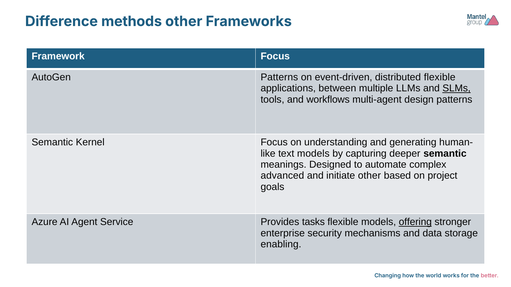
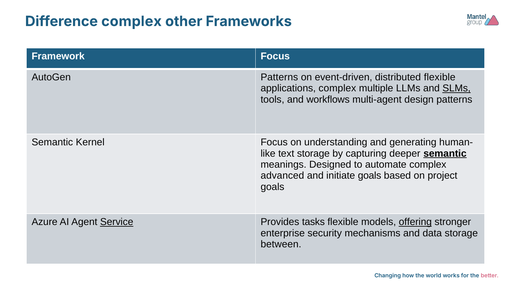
Difference methods: methods -> complex (131, 21)
applications between: between -> complex (337, 88)
text models: models -> storage (313, 154)
semantic underline: none -> present (445, 154)
initiate other: other -> goals (370, 176)
Service underline: none -> present (117, 222)
enabling: enabling -> between (281, 245)
